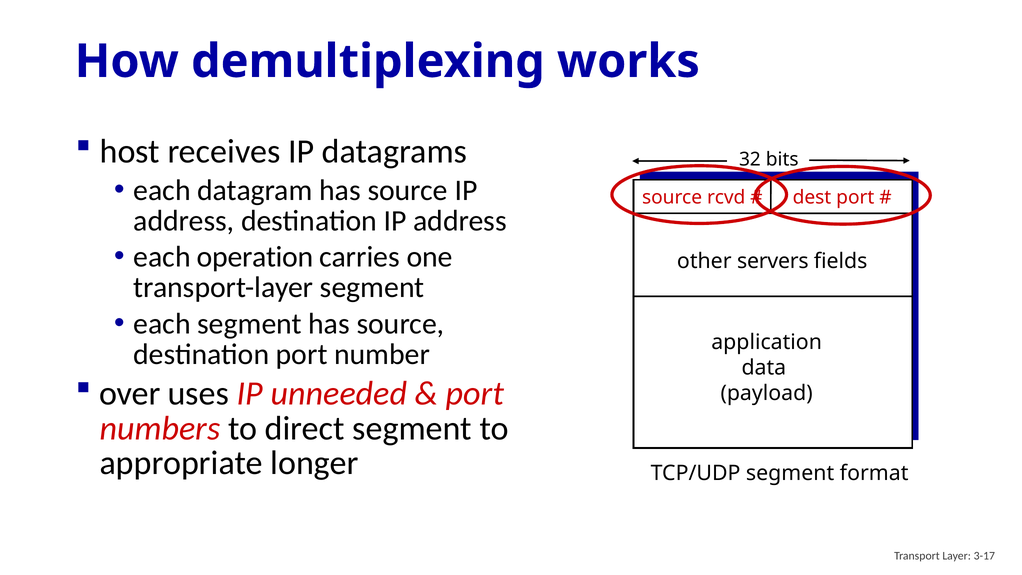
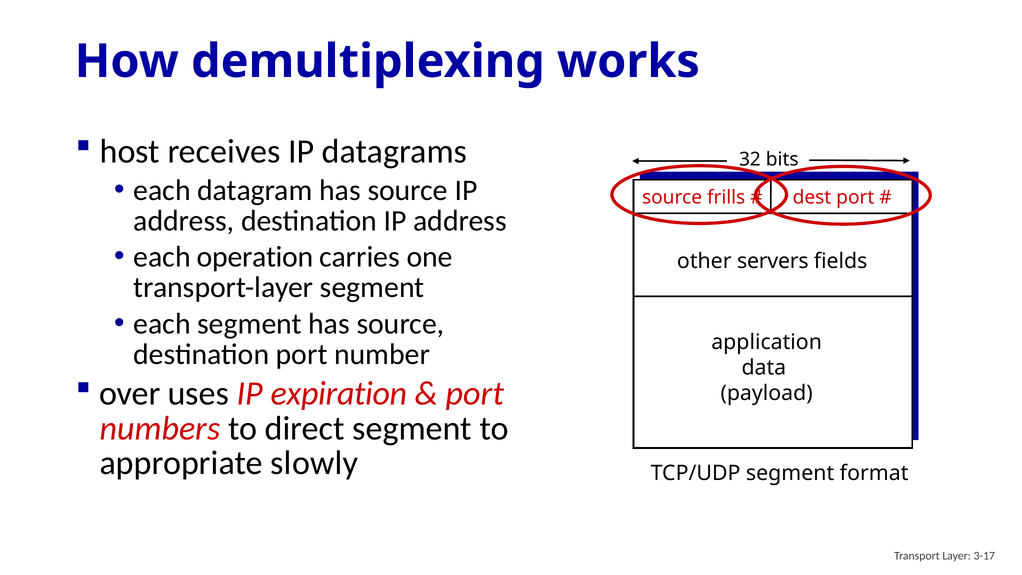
rcvd: rcvd -> frills (726, 197)
unneeded: unneeded -> expiration (339, 394)
longer: longer -> slowly (314, 463)
